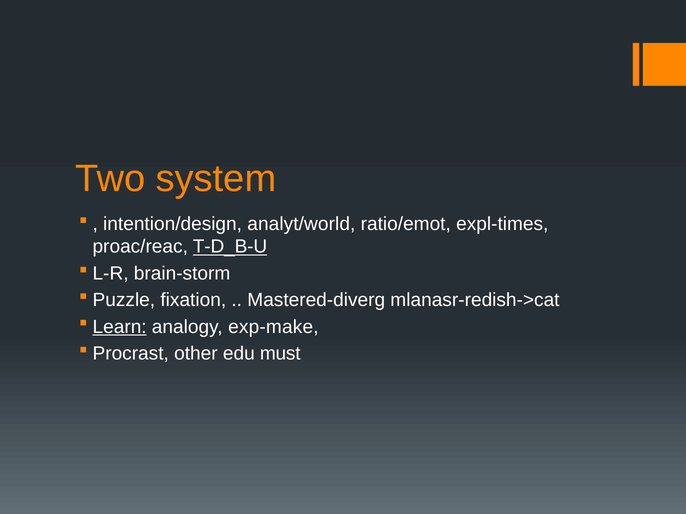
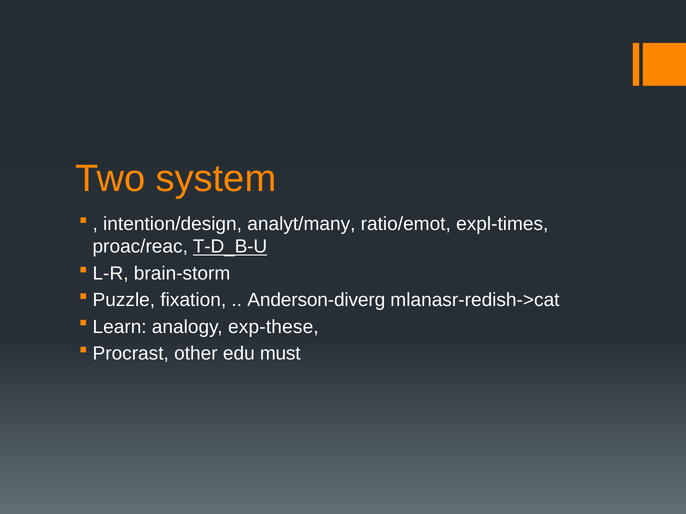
analyt/world: analyt/world -> analyt/many (301, 224)
Mastered-diverg: Mastered-diverg -> Anderson-diverg (316, 300)
Learn underline: present -> none (120, 327)
exp-make: exp-make -> exp-these (273, 327)
